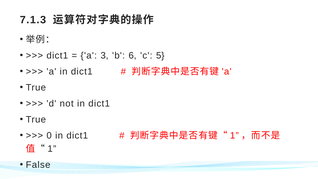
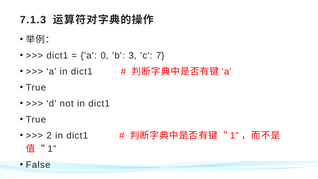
3: 3 -> 0 (104, 56)
6: 6 -> 3 (133, 56)
5: 5 -> 7 (160, 56)
0: 0 -> 2 (49, 136)
